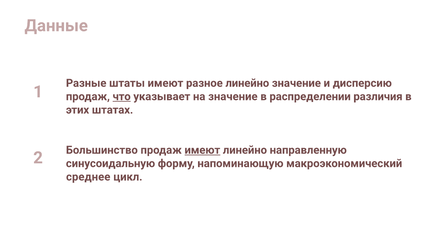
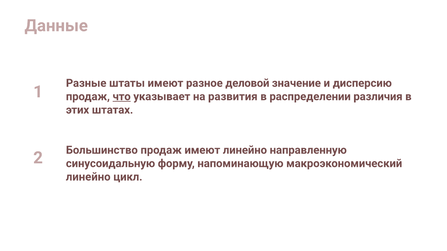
разное линейно: линейно -> деловой (247, 83)
на значение: значение -> развития (233, 97)
имеют underline: present -> none (202, 150)
среднее: среднее -> линейно (88, 177)
